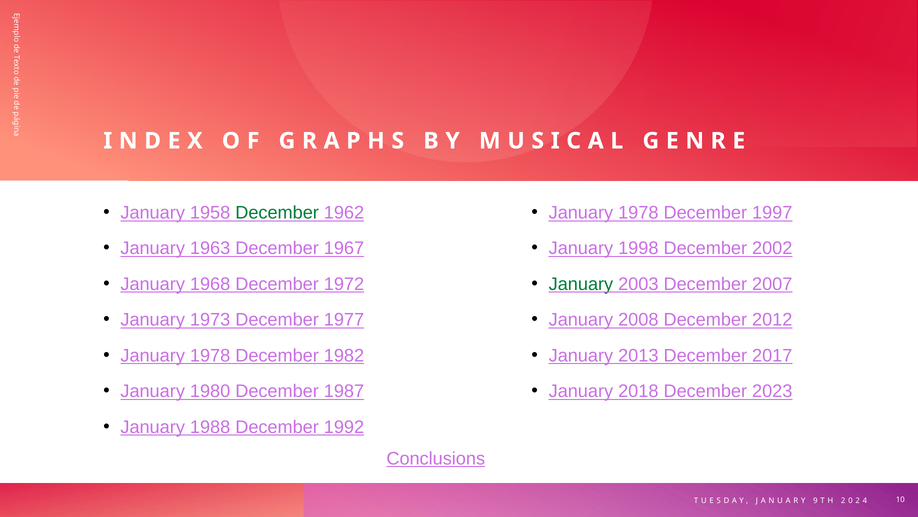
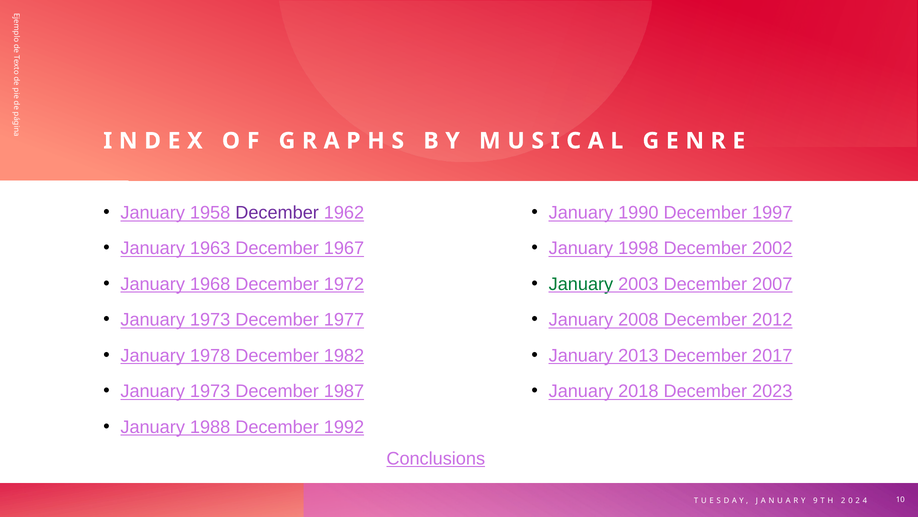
December colour: green -> purple (277, 213)
1978: 1978 -> 1990 (638, 213)
1980: 1980 -> 1973 (210, 391)
